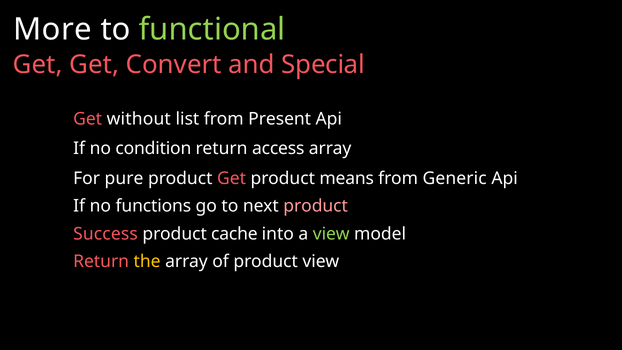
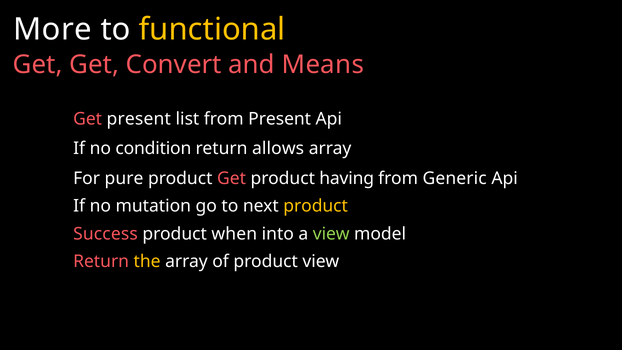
functional colour: light green -> yellow (212, 29)
Special: Special -> Means (323, 65)
Get without: without -> present (139, 119)
access: access -> allows (278, 148)
means: means -> having (347, 178)
functions: functions -> mutation (153, 206)
product colour: pink -> yellow (316, 206)
cache: cache -> when (234, 234)
